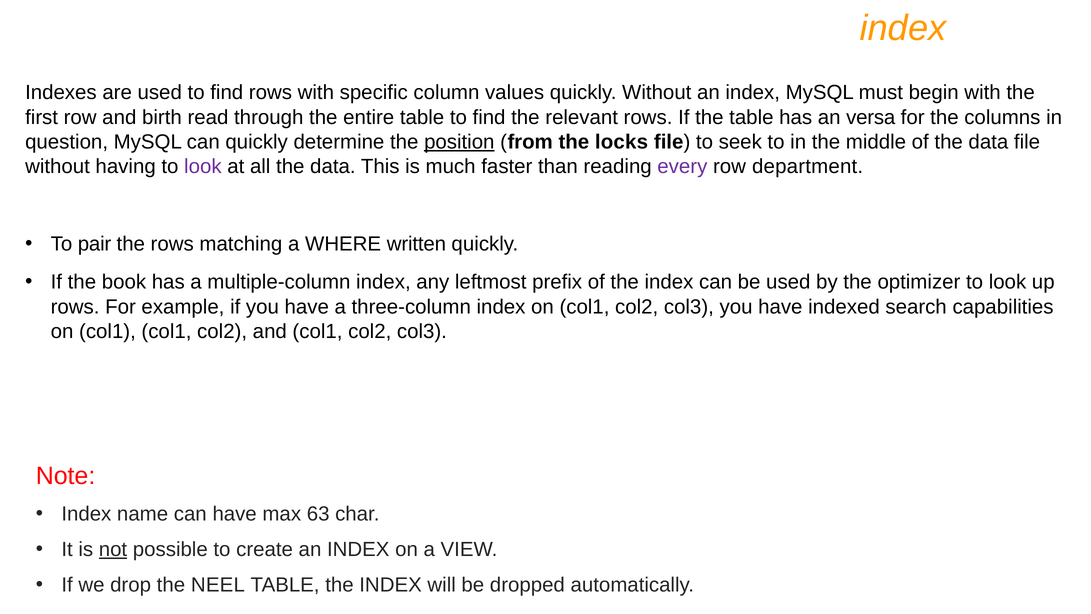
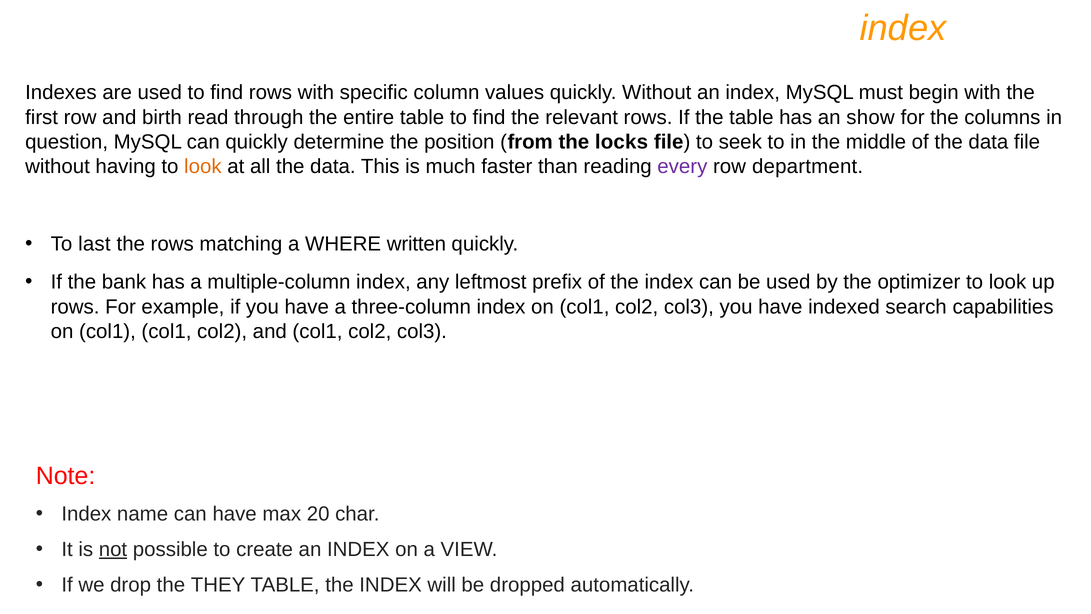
versa: versa -> show (871, 117)
position underline: present -> none (459, 142)
look colour: purple -> orange (203, 166)
pair: pair -> last (94, 244)
book: book -> bank (124, 282)
63: 63 -> 20 (318, 514)
NEEL: NEEL -> THEY (218, 585)
